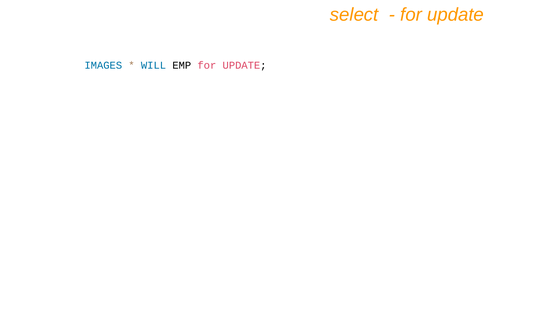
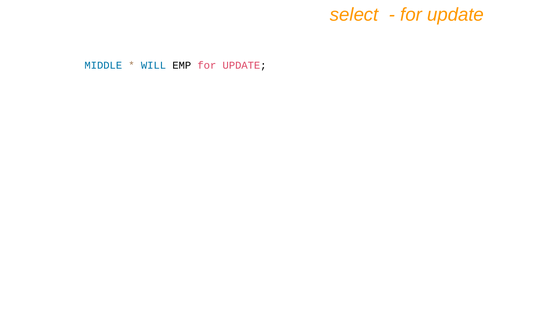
IMAGES: IMAGES -> MIDDLE (103, 65)
